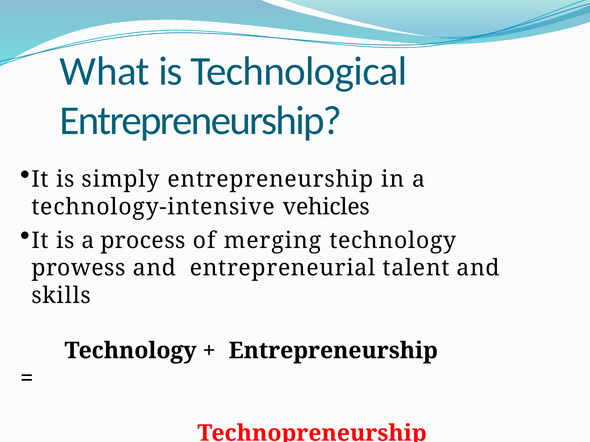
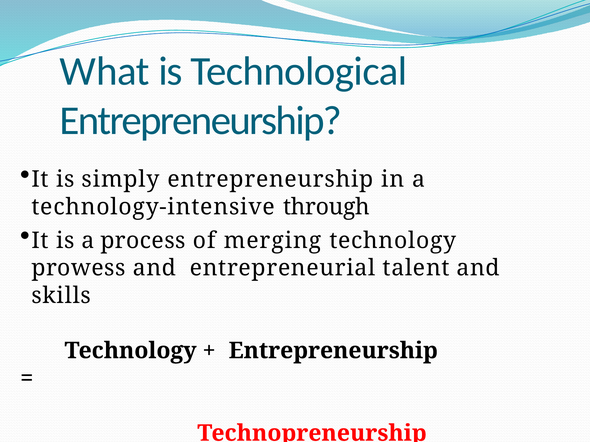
vehicles: vehicles -> through (326, 207)
